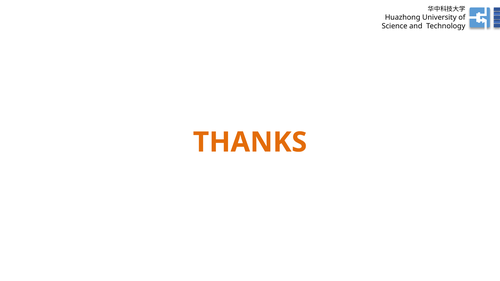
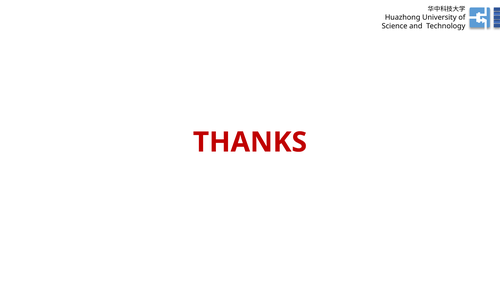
THANKS colour: orange -> red (250, 142)
